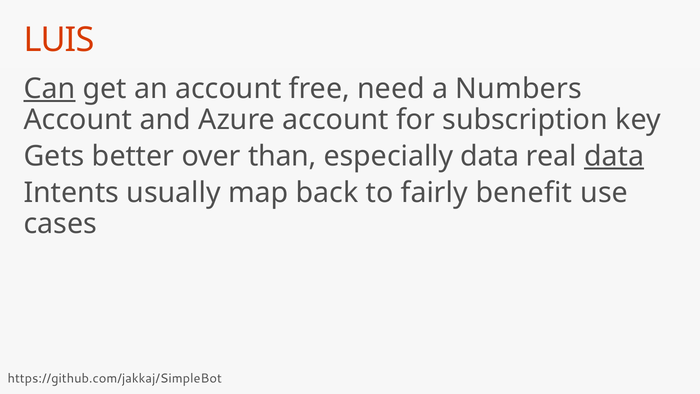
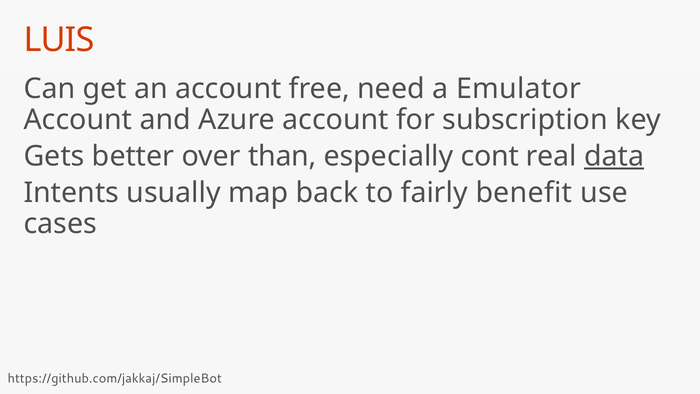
Can underline: present -> none (50, 89)
Numbers: Numbers -> Emulator (519, 89)
especially data: data -> cont (490, 156)
